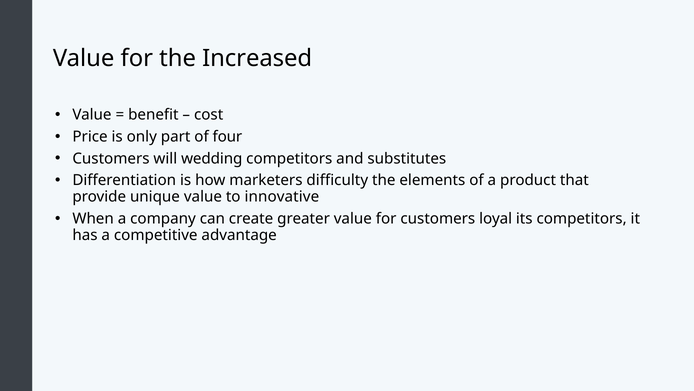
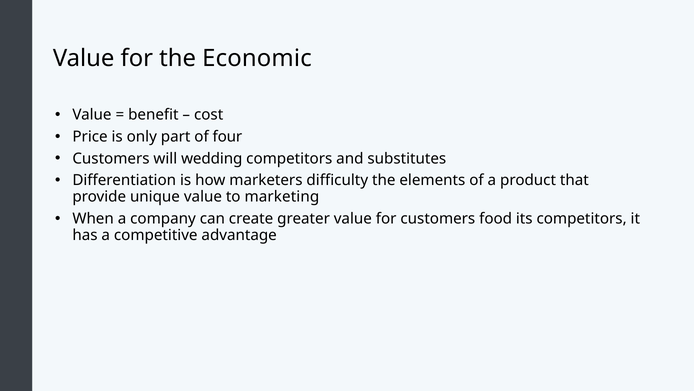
Increased: Increased -> Economic (257, 58)
innovative: innovative -> marketing (282, 196)
loyal: loyal -> food (496, 218)
